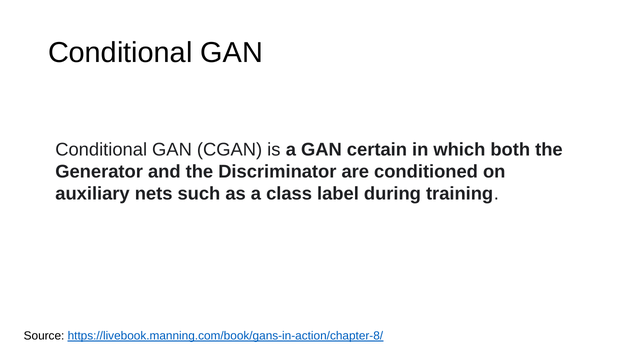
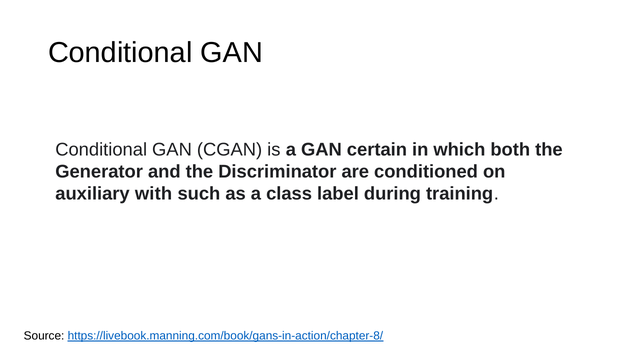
nets: nets -> with (154, 194)
